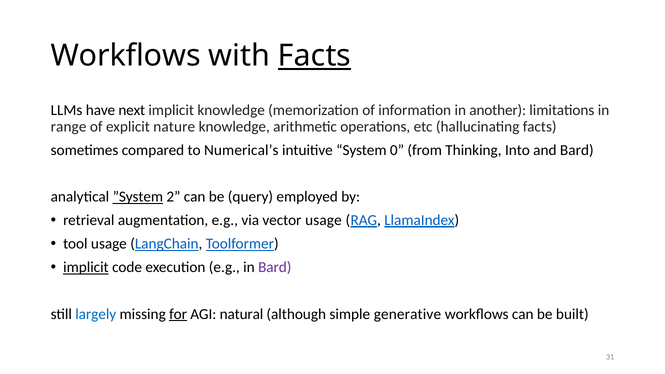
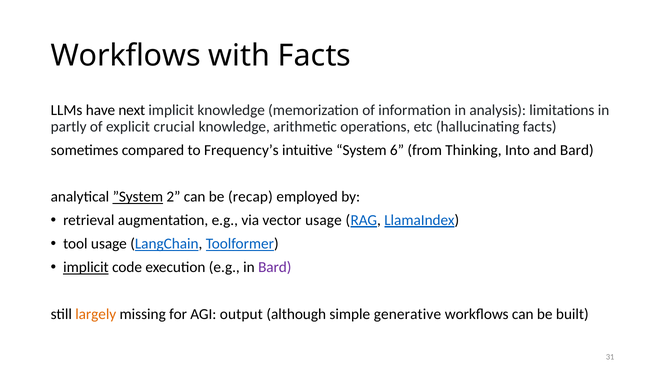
Facts underline: present -> none (315, 56)
another: another -> analysis (498, 110)
range: range -> partly (69, 127)
nature: nature -> crucial (174, 127)
Numerical’s: Numerical’s -> Frequency’s (241, 150)
0: 0 -> 6 (397, 150)
query: query -> recap (250, 197)
largely colour: blue -> orange (96, 314)
for underline: present -> none (178, 314)
natural: natural -> output (241, 314)
